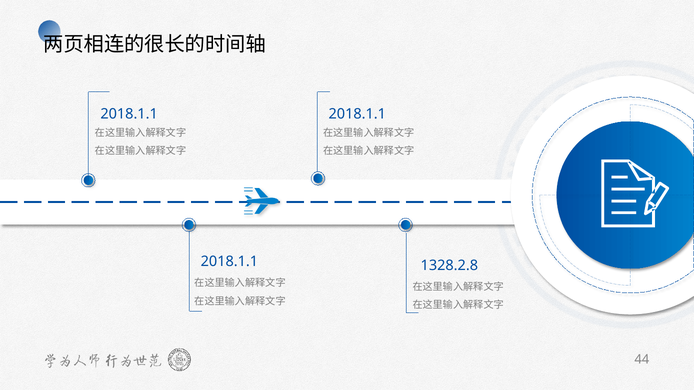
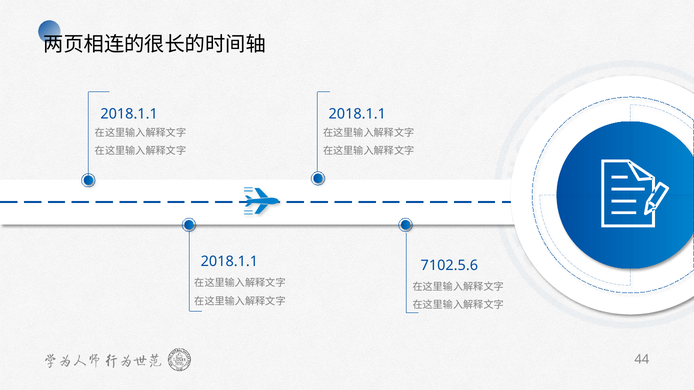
1328.2.8: 1328.2.8 -> 7102.5.6 (449, 266)
